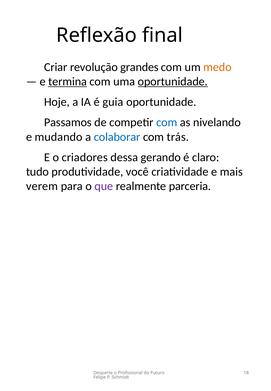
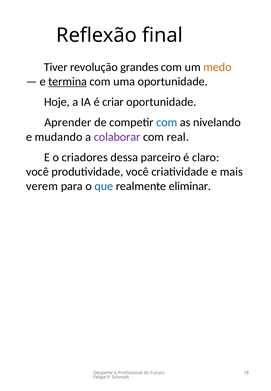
Criar: Criar -> Tiver (56, 67)
oportunidade underline: present -> none (173, 82)
guia: guia -> criar (113, 102)
Passamos: Passamos -> Aprender (68, 123)
colaborar colour: blue -> purple (117, 137)
trás: trás -> real (178, 137)
gerando: gerando -> parceiro (161, 158)
tudo: tudo -> você (37, 172)
que colour: purple -> blue (104, 186)
parceria: parceria -> eliminar (190, 186)
